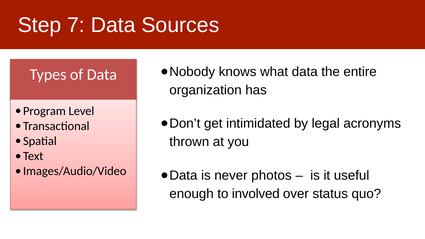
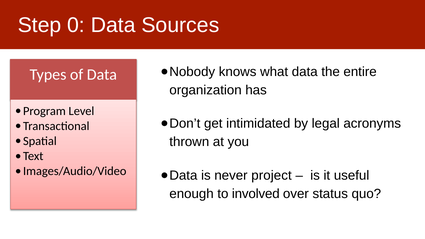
7: 7 -> 0 (76, 25)
photos: photos -> project (272, 176)
